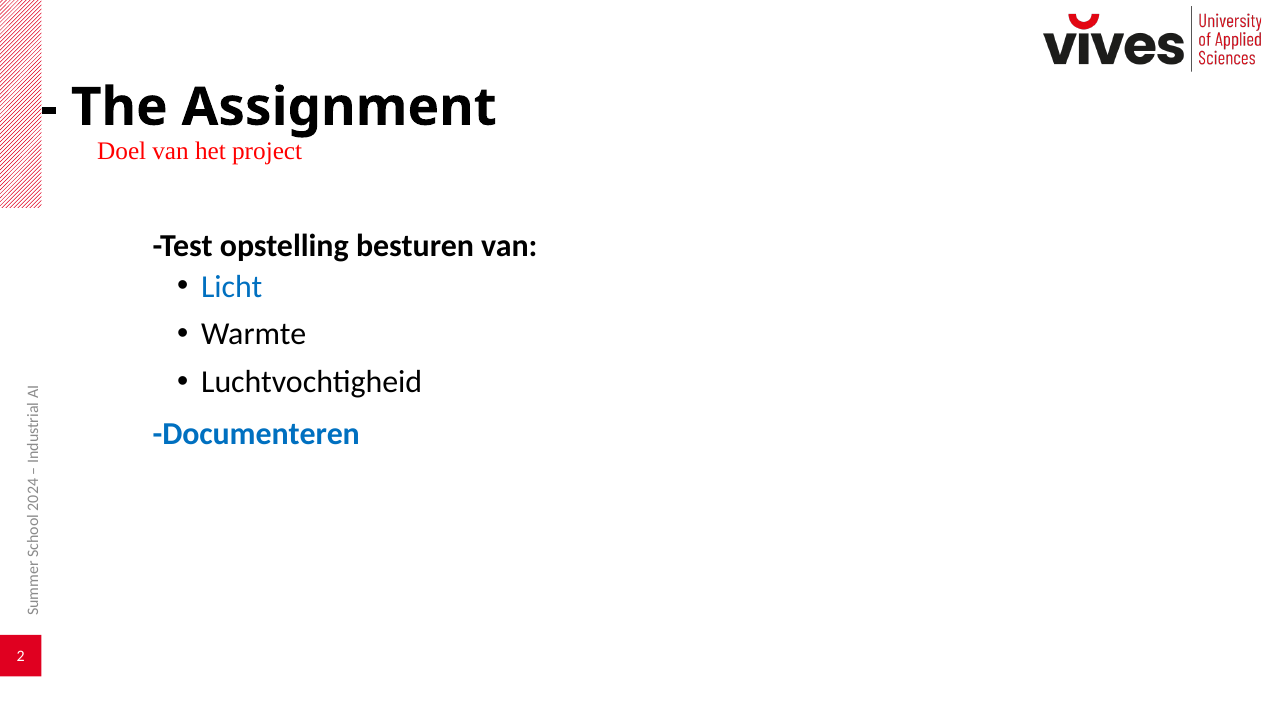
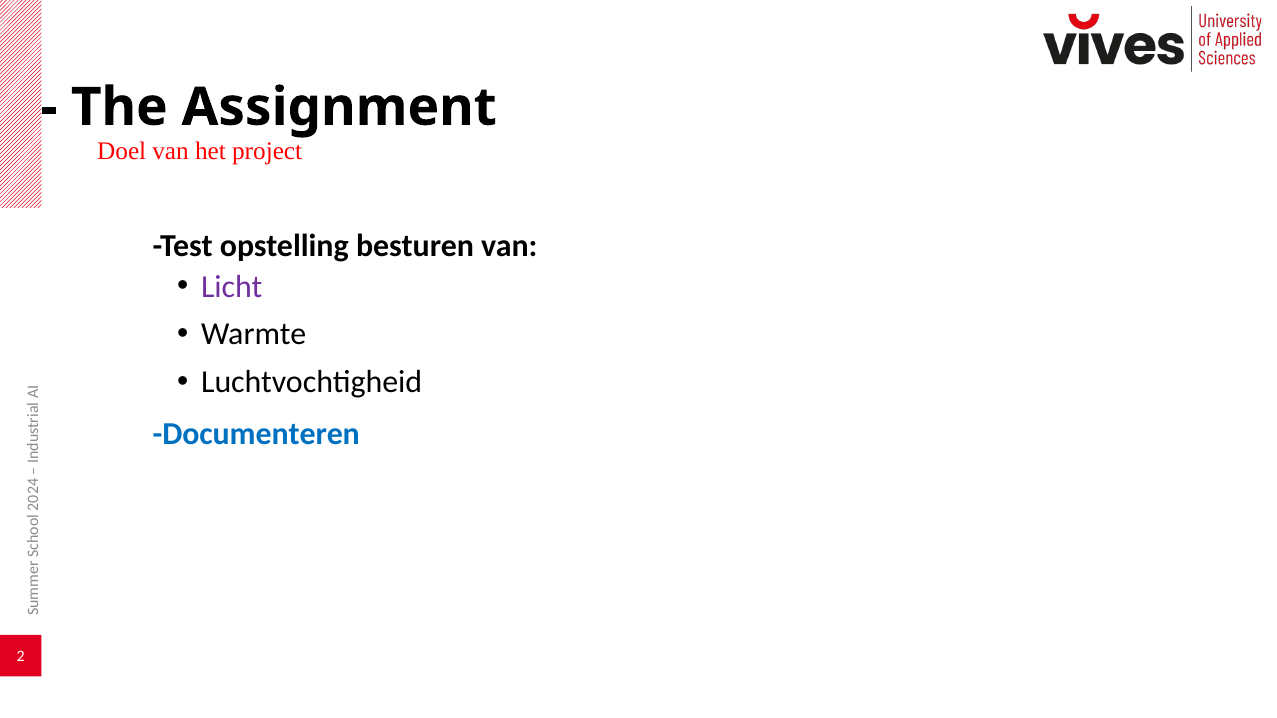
Licht colour: blue -> purple (232, 287)
